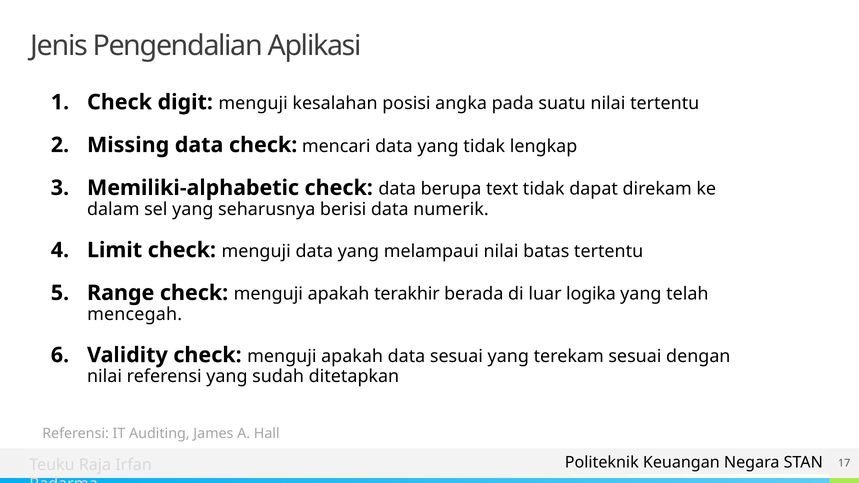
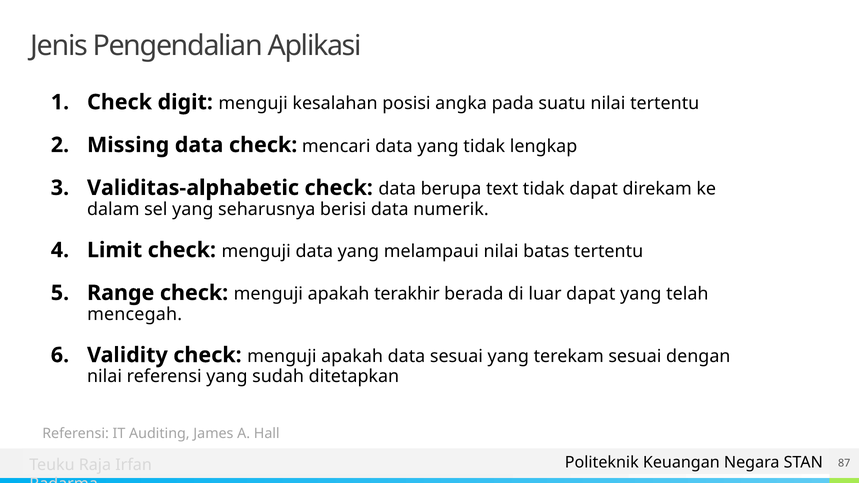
Memiliki-alphabetic: Memiliki-alphabetic -> Validitas-alphabetic (193, 188)
luar logika: logika -> dapat (591, 294)
17: 17 -> 87 (844, 463)
